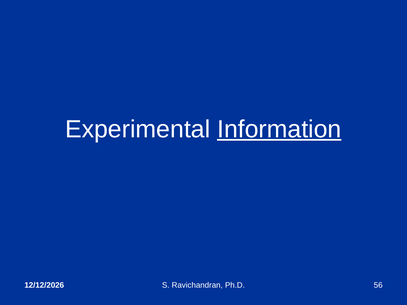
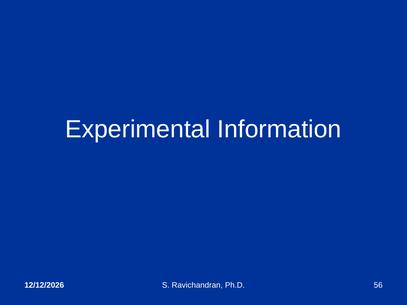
Information underline: present -> none (279, 129)
